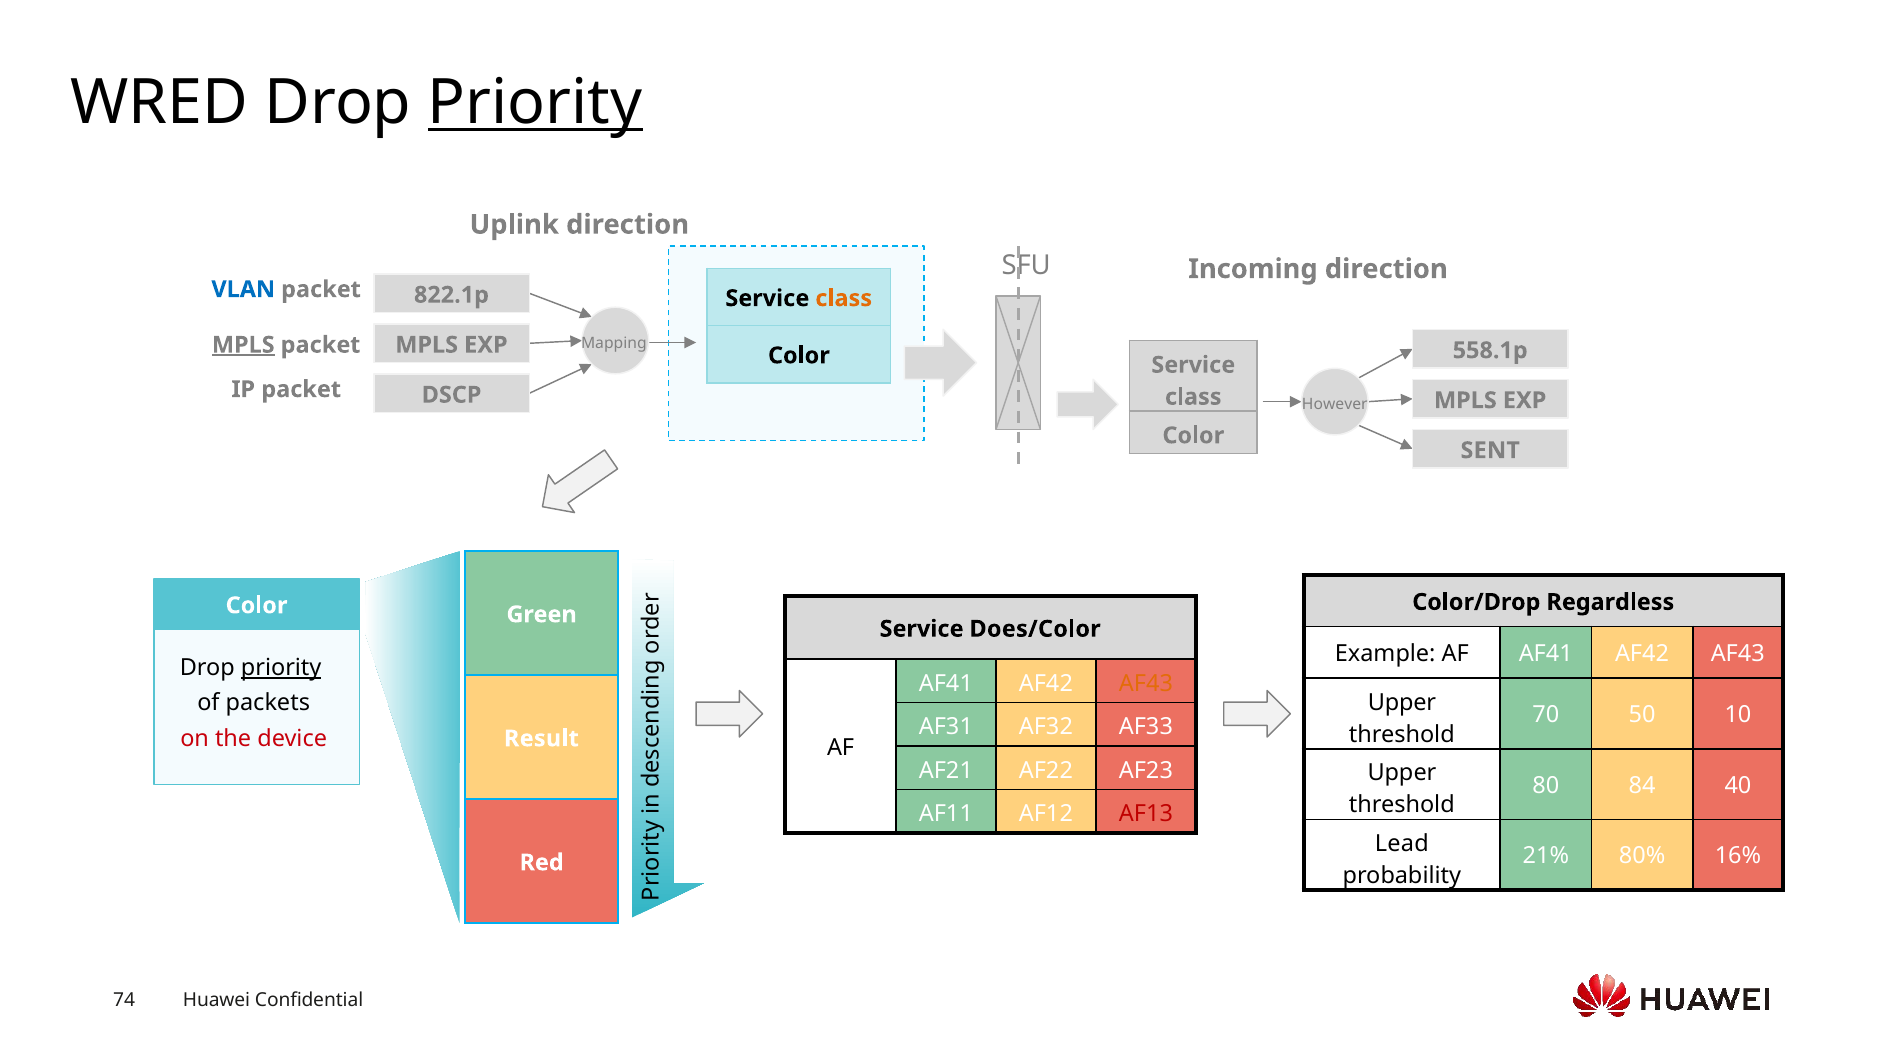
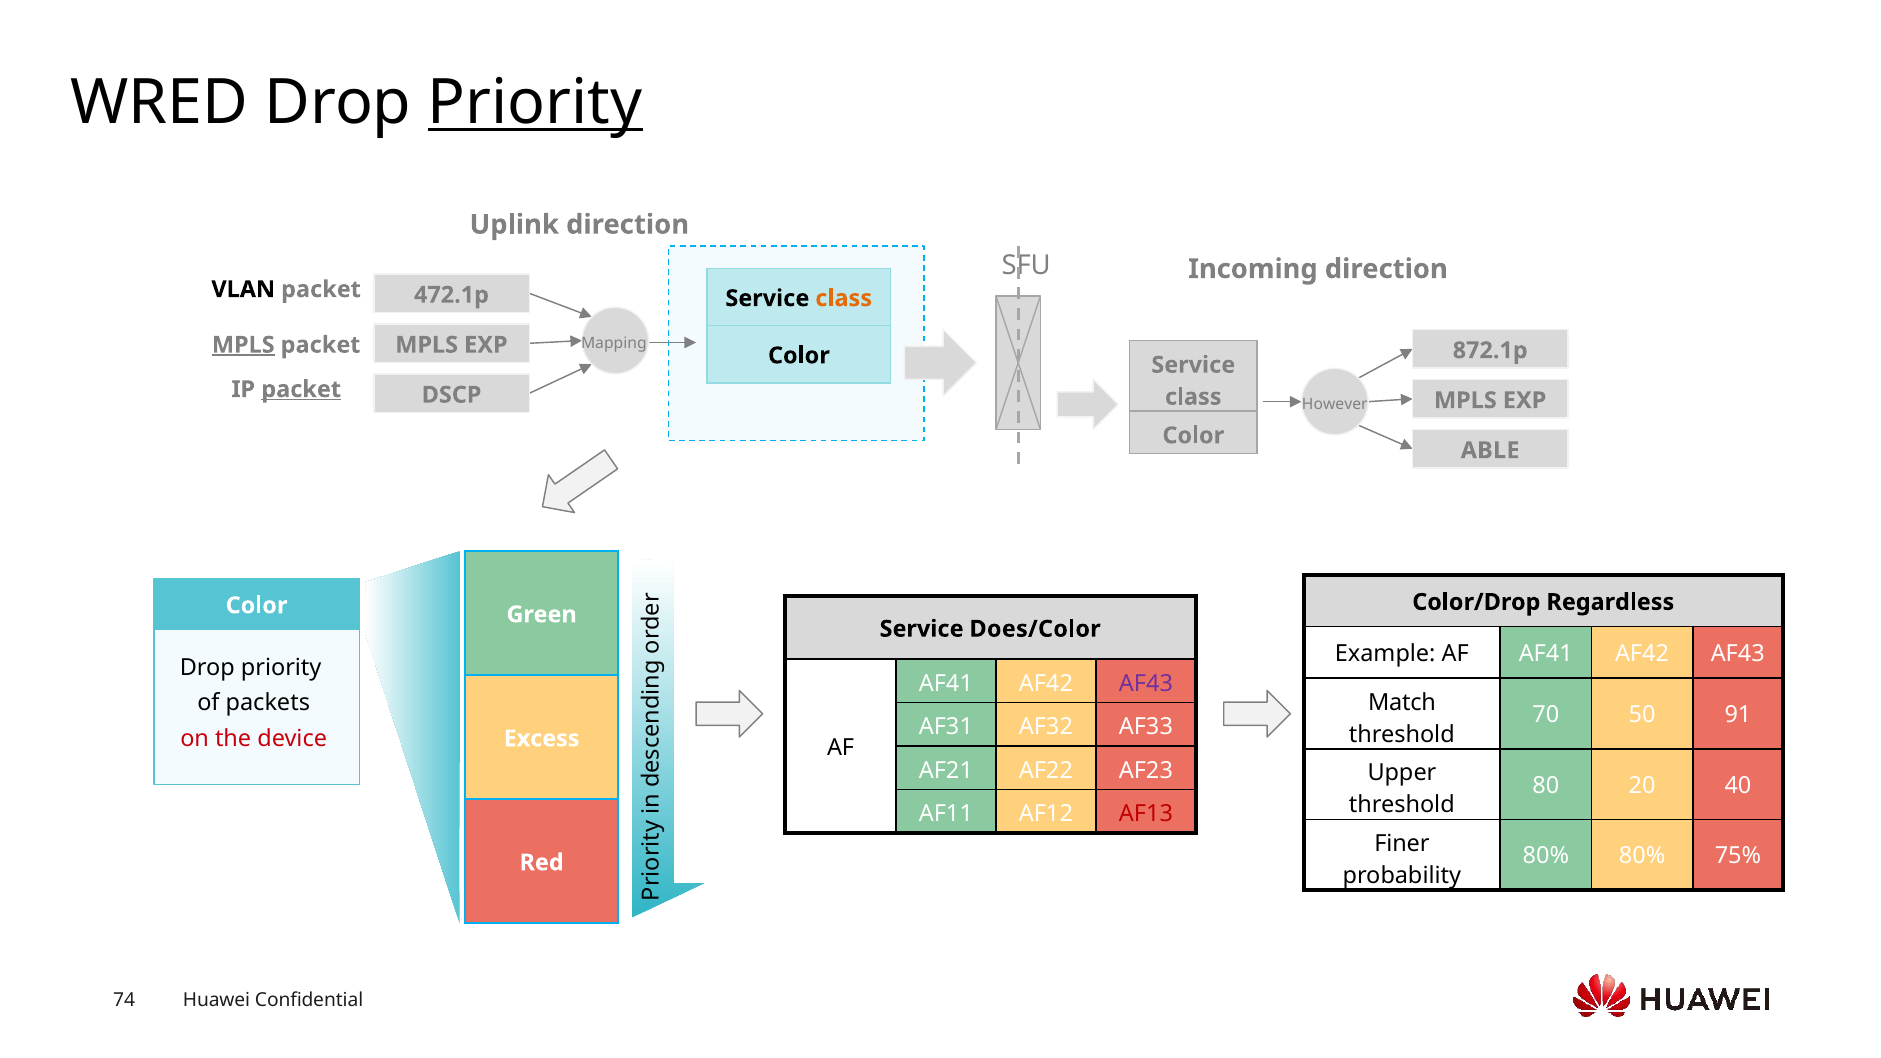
VLAN colour: blue -> black (243, 289)
822.1p: 822.1p -> 472.1p (451, 295)
558.1p: 558.1p -> 872.1p (1490, 350)
packet underline: none -> present (301, 389)
SENT: SENT -> ABLE (1490, 450)
priority underline: present -> none (281, 668)
AF43 colour: orange -> purple (1146, 683)
Upper: Upper -> Match (1402, 703)
10: 10 -> 91 (1738, 715)
Result: Result -> Excess (542, 739)
84: 84 -> 20 (1642, 785)
Lead: Lead -> Finer (1402, 844)
21%: 21% -> 80% (1546, 856)
16%: 16% -> 75% (1738, 856)
